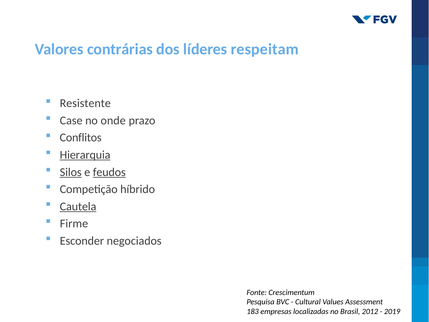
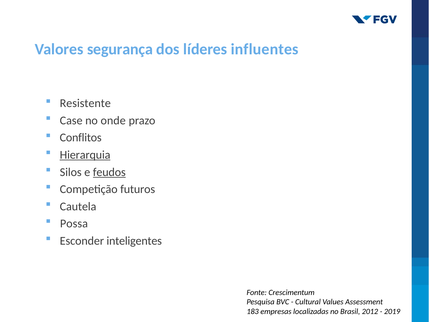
contrárias: contrárias -> segurança (120, 49)
respeitam: respeitam -> influentes (265, 49)
Silos underline: present -> none (71, 172)
híbrido: híbrido -> futuros (138, 189)
Cautela underline: present -> none (78, 206)
Firme: Firme -> Possa (74, 223)
negociados: negociados -> inteligentes (134, 241)
